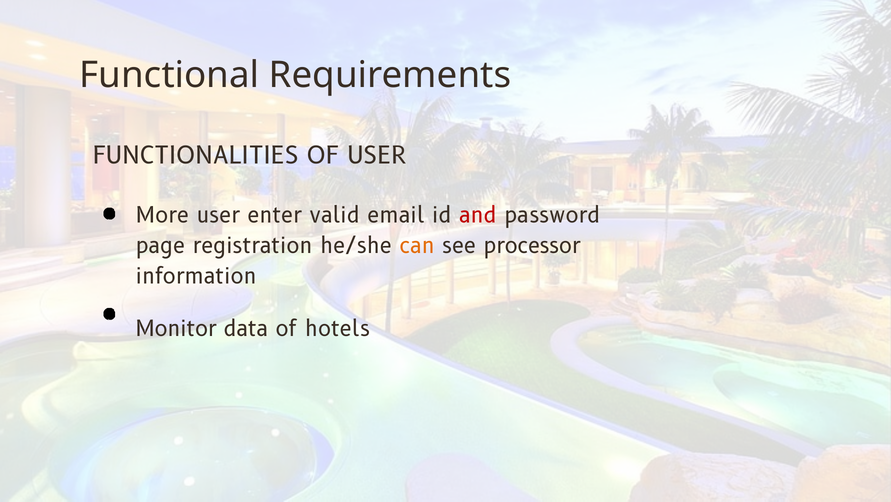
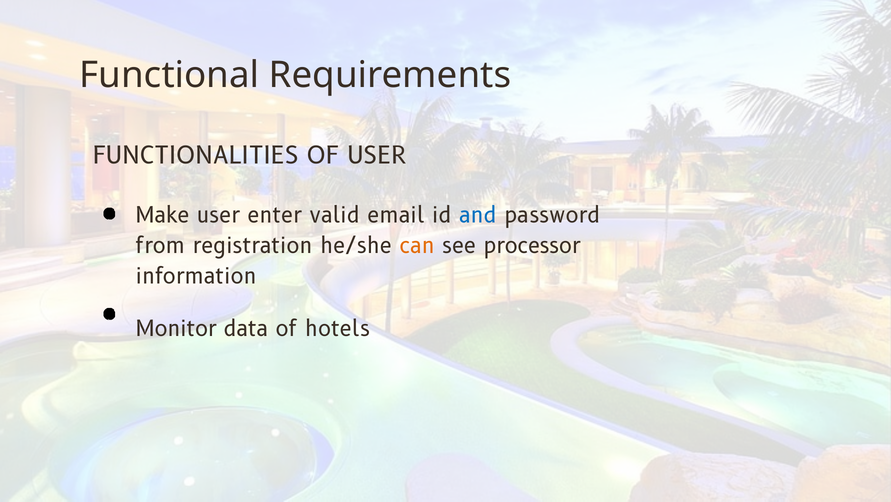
More: More -> Make (162, 216)
and colour: red -> blue (478, 216)
page: page -> from (160, 246)
